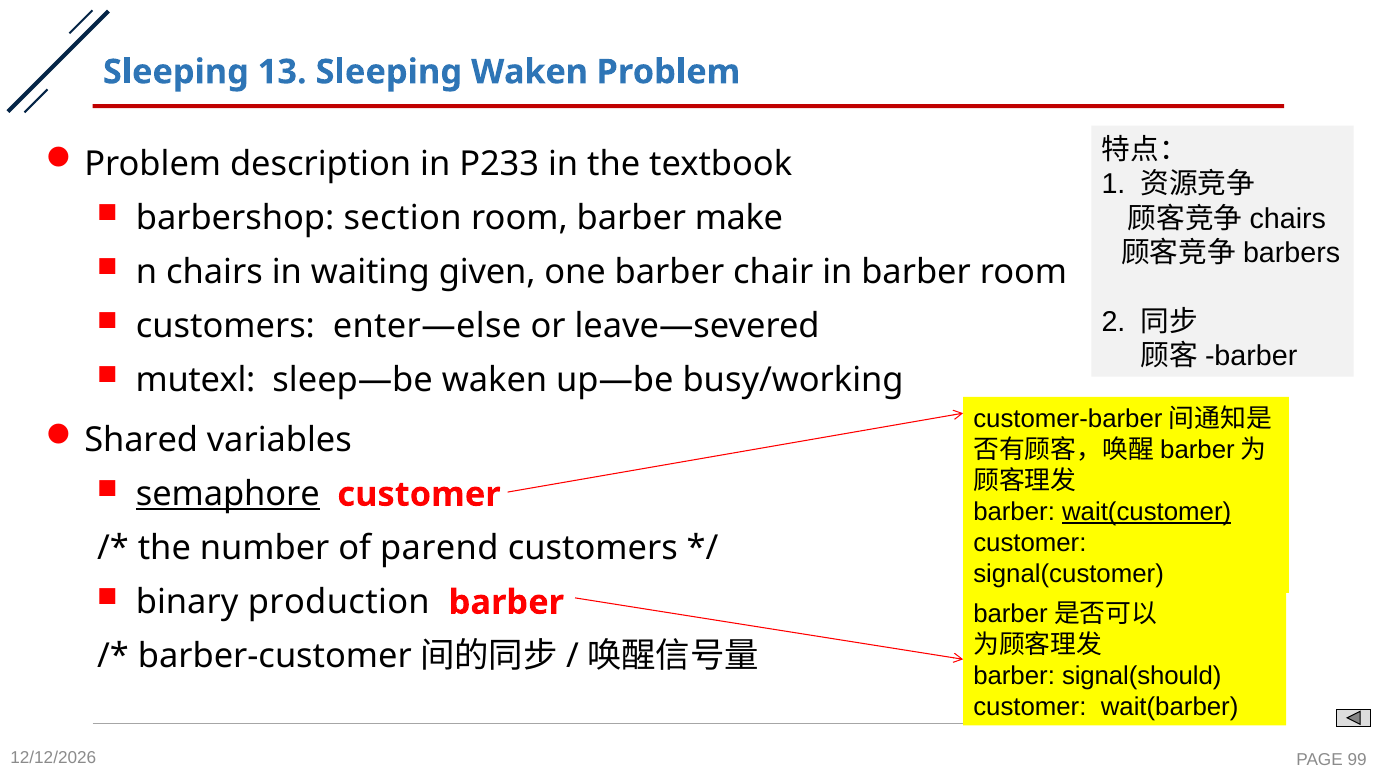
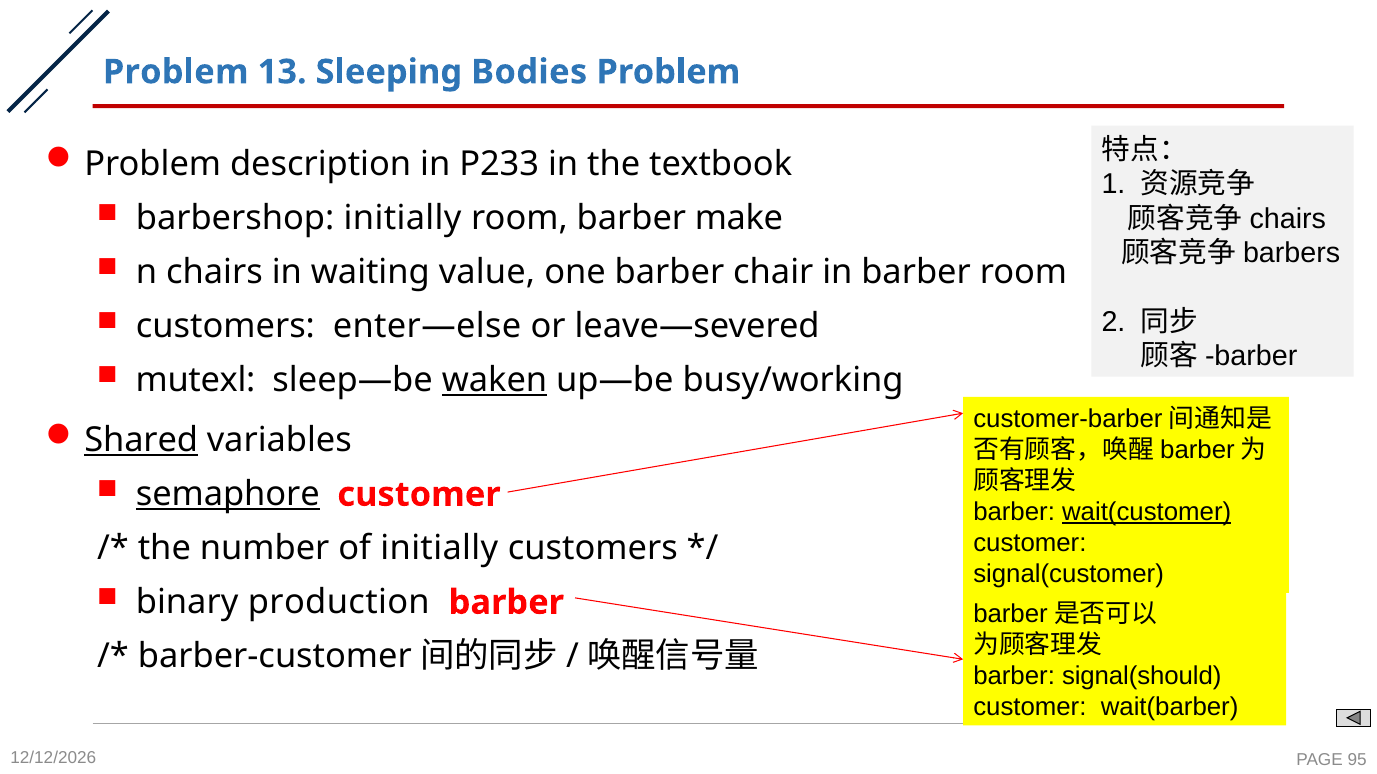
Sleeping: Sleeping -> Problem (176, 72)
Sleeping Waken: Waken -> Bodies (529, 72)
barbershop section: section -> initially (403, 218)
given: given -> value (487, 272)
waken underline: none -> present (495, 380)
Shared underline: none -> present (141, 441)
of parend: parend -> initially (439, 549)
99: 99 -> 95 (1357, 760)
